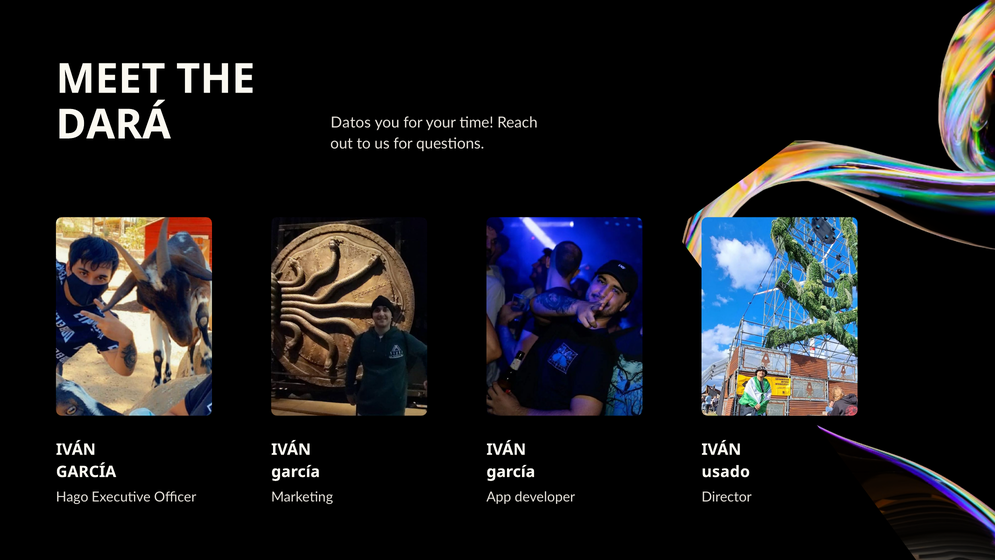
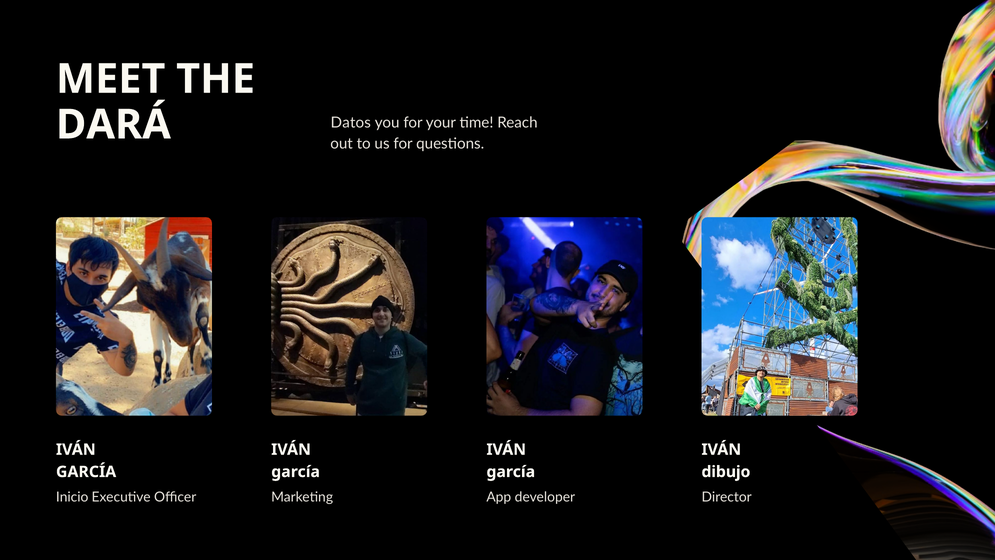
usado: usado -> dibujo (726, 472)
Hago: Hago -> Inicio (72, 497)
